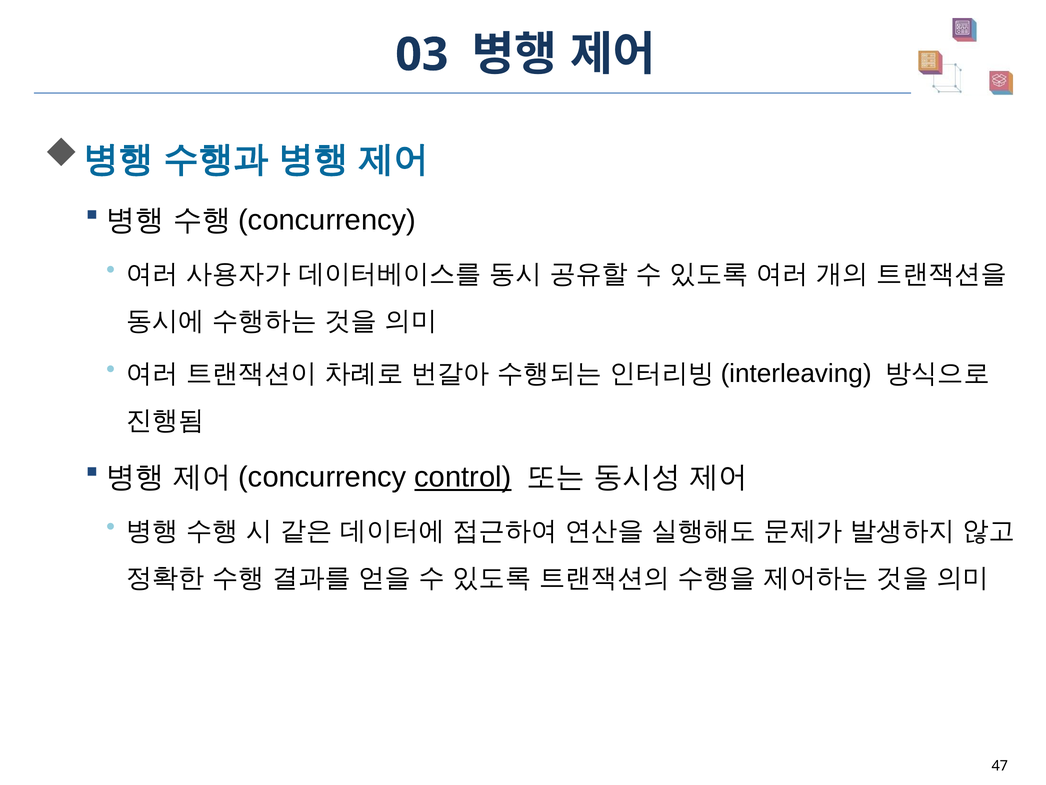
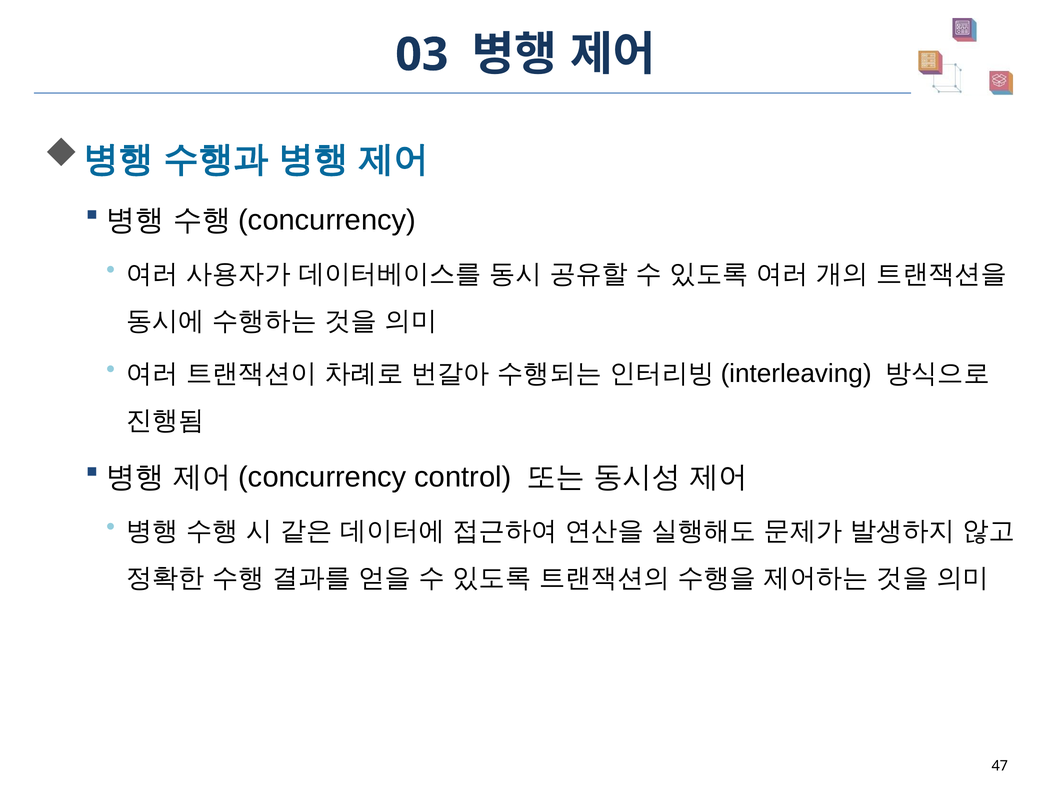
control underline: present -> none (463, 477)
